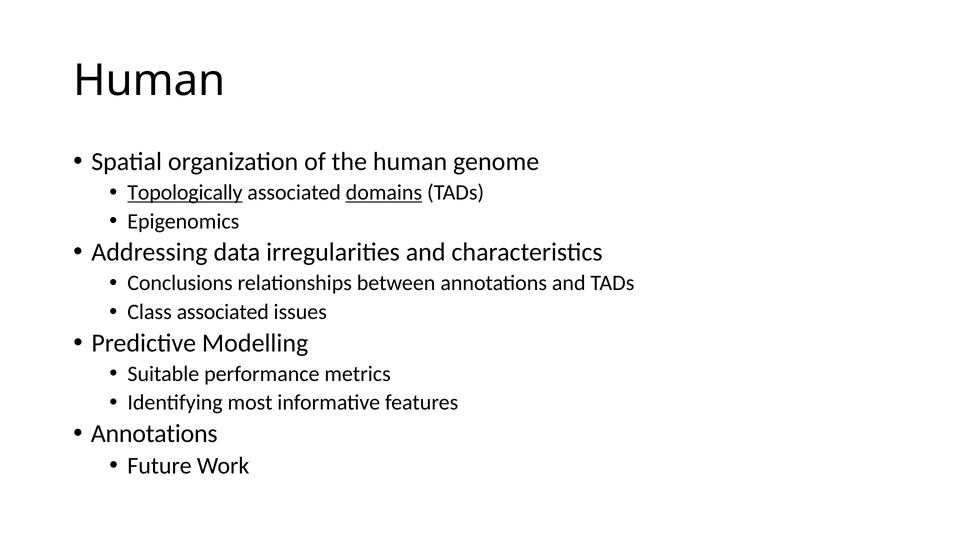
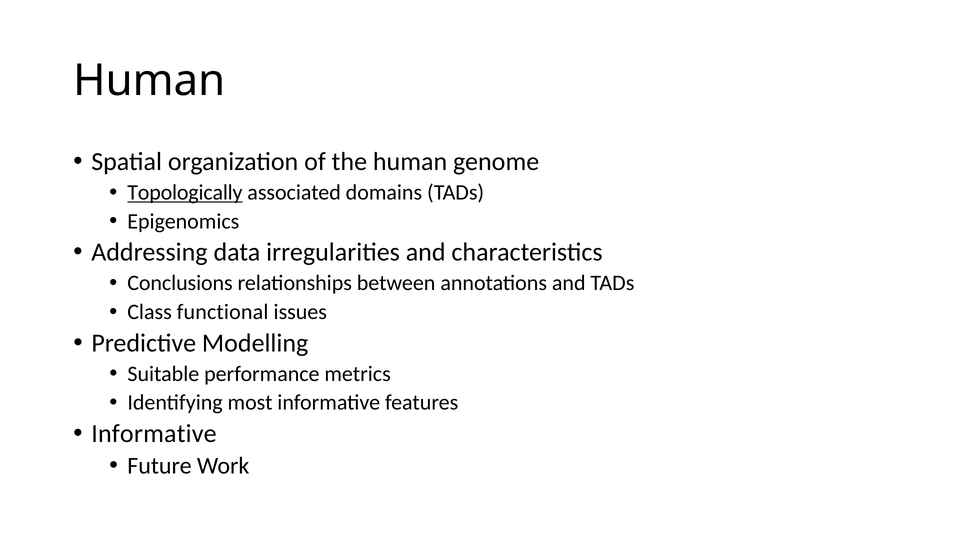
domains underline: present -> none (384, 192)
Class associated: associated -> functional (223, 312)
Annotations: Annotations -> Informative (154, 433)
